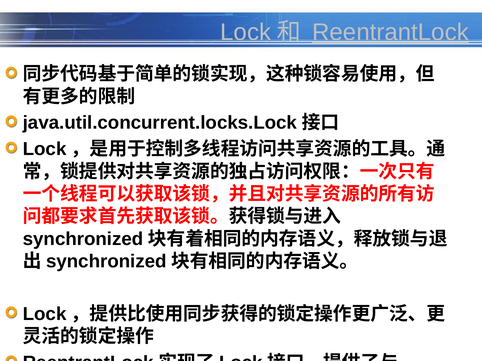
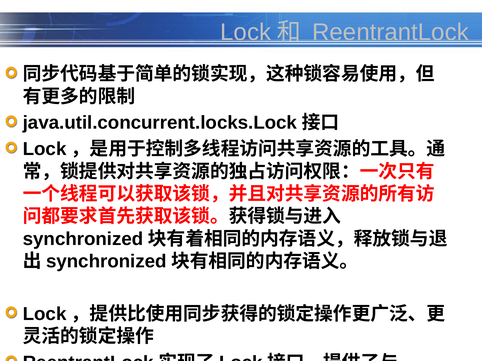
ReentrantLock underline: present -> none (390, 32)
